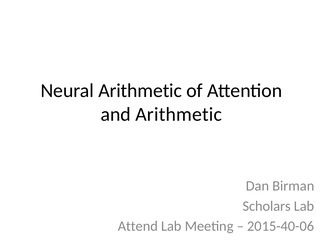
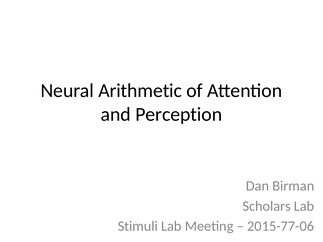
and Arithmetic: Arithmetic -> Perception (179, 114)
Attend: Attend -> Stimuli (138, 226)
2015-40-06: 2015-40-06 -> 2015-77-06 (281, 226)
